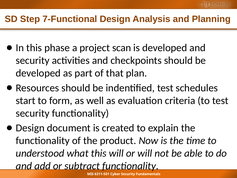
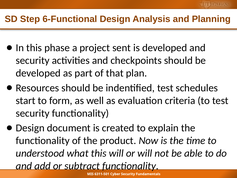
7-Functional: 7-Functional -> 6-Functional (70, 19)
scan: scan -> sent (122, 48)
